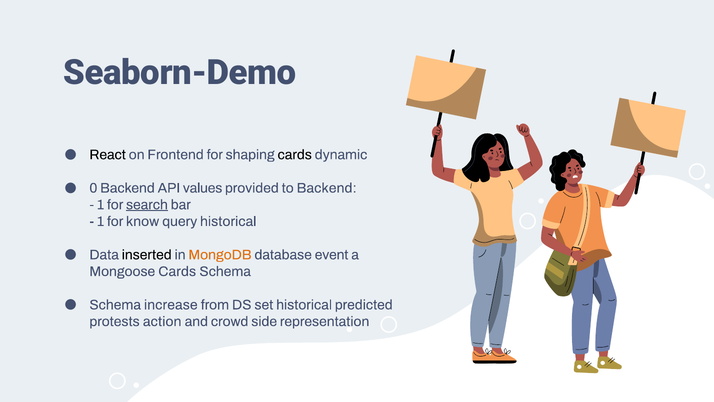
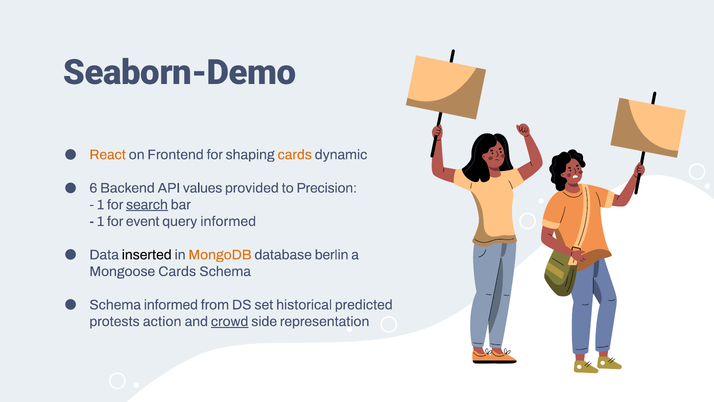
React colour: black -> orange (108, 154)
cards colour: black -> orange (295, 154)
0: 0 -> 6 (93, 188)
to Backend: Backend -> Precision (327, 188)
know: know -> event (143, 221)
query historical: historical -> informed (228, 221)
event: event -> berlin (332, 255)
Schema increase: increase -> informed (171, 305)
crowd underline: none -> present (230, 321)
